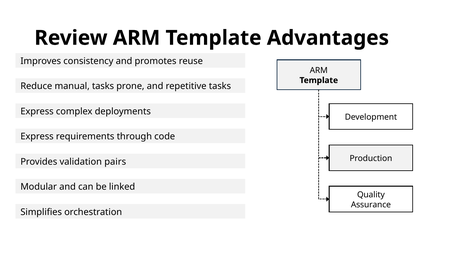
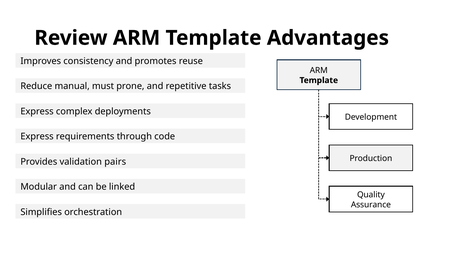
manual tasks: tasks -> must (103, 86)
